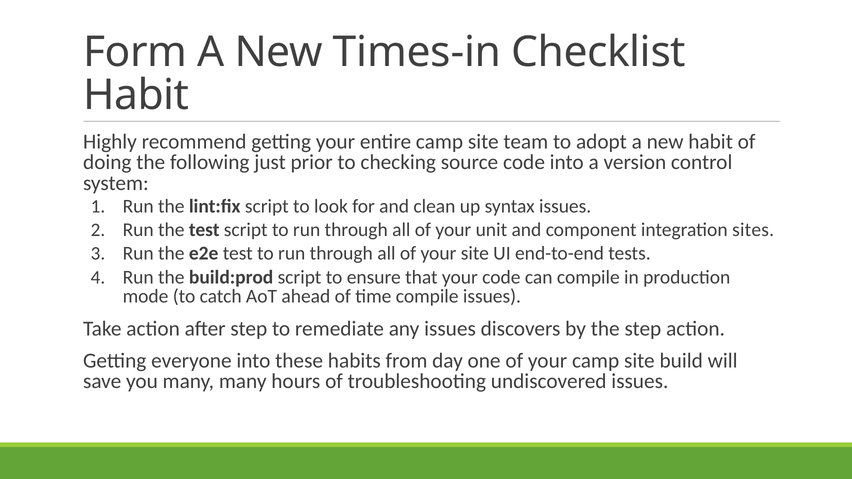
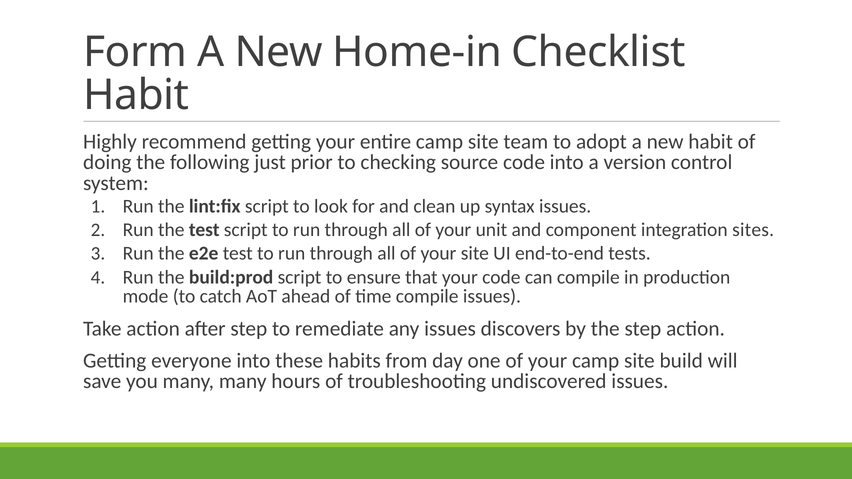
Times-in: Times-in -> Home-in (417, 52)
